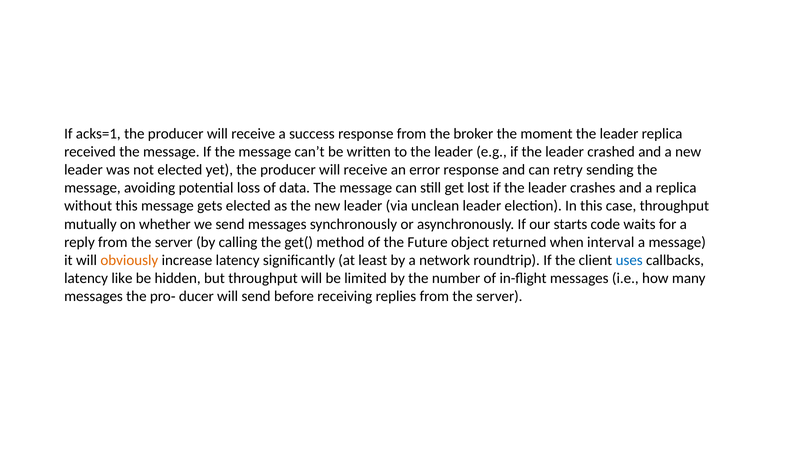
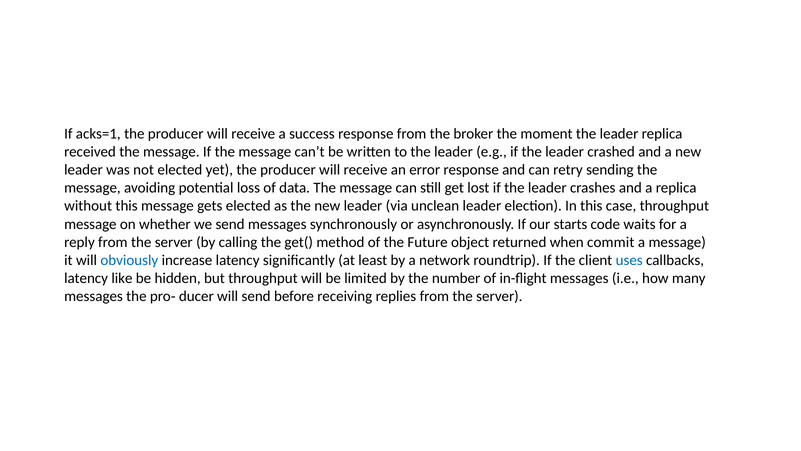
mutually: mutually -> message (90, 224)
interval: interval -> commit (611, 242)
obviously colour: orange -> blue (129, 260)
